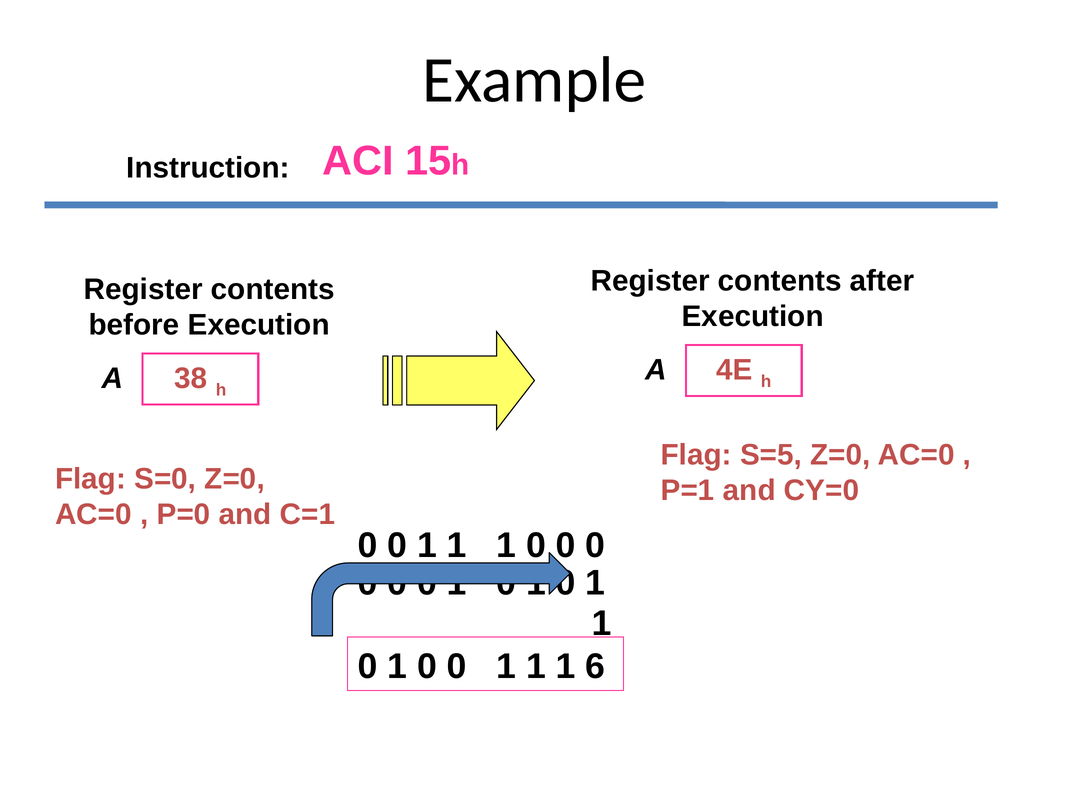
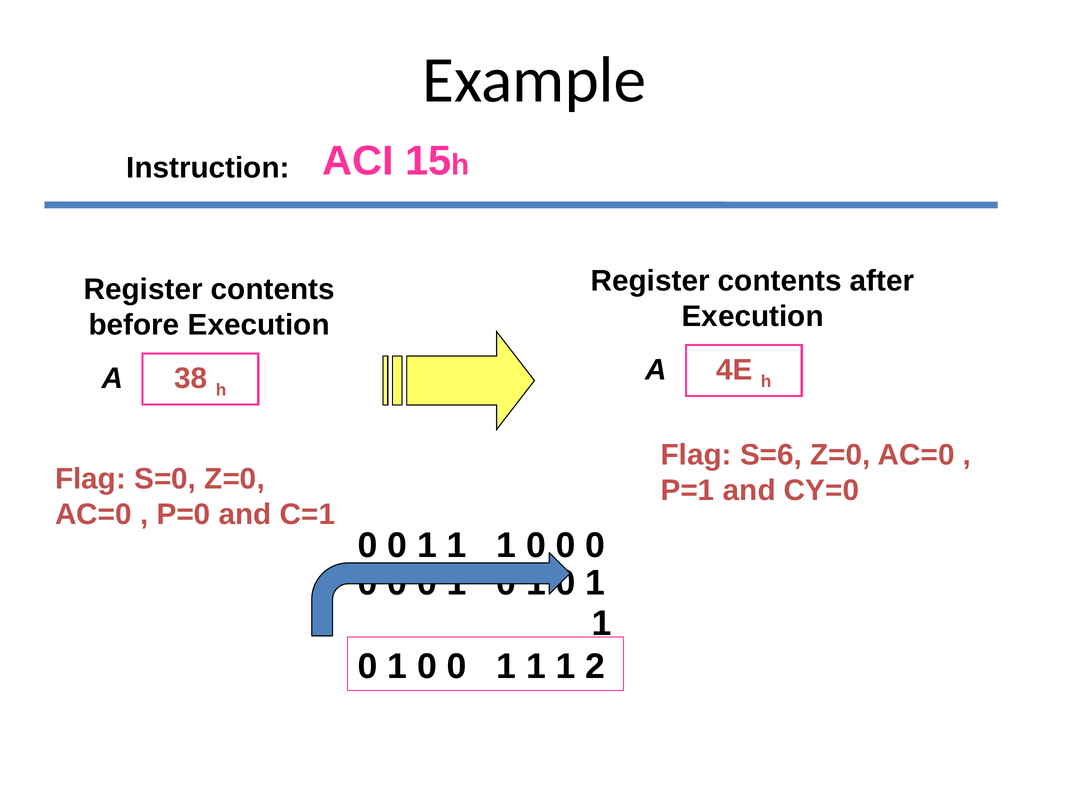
S=5: S=5 -> S=6 (771, 455)
6: 6 -> 2 (595, 666)
